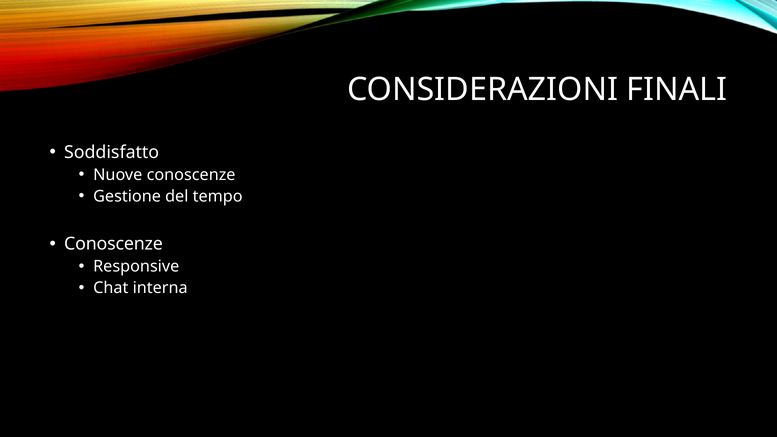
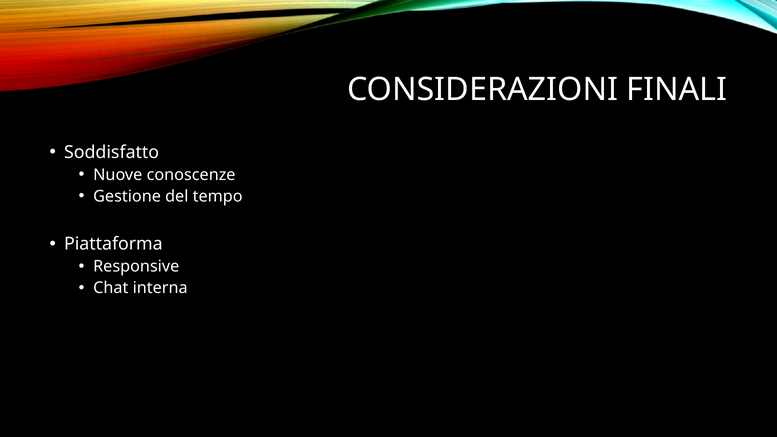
Conoscenze: Conoscenze -> Piattaforma (113, 244)
